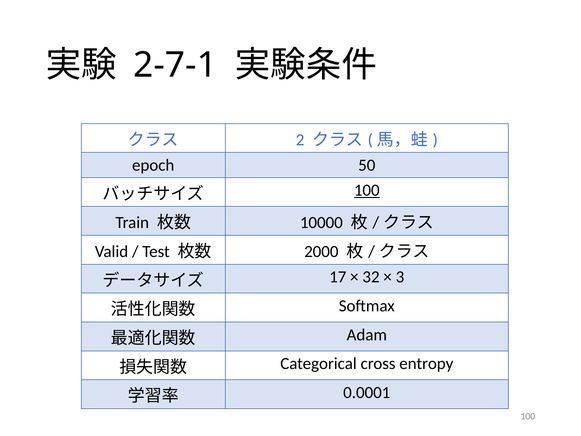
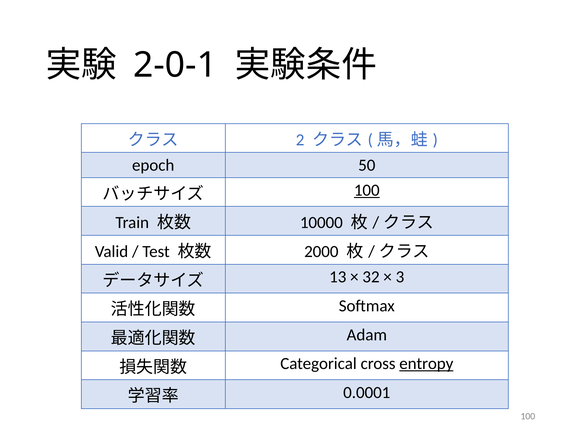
2-7-1: 2-7-1 -> 2-0-1 (175, 65)
17: 17 -> 13 (338, 277)
entropy underline: none -> present (426, 363)
